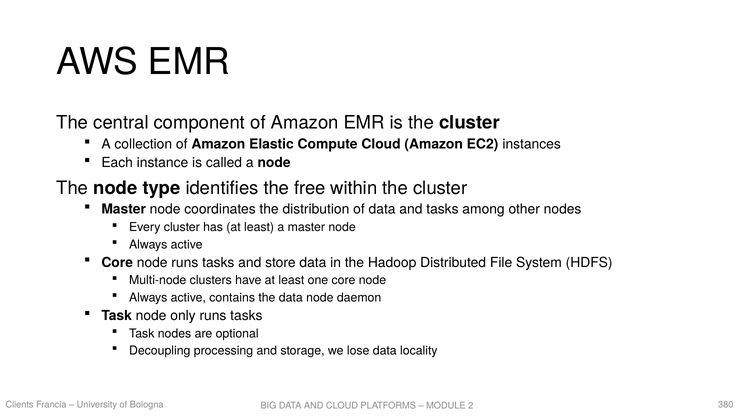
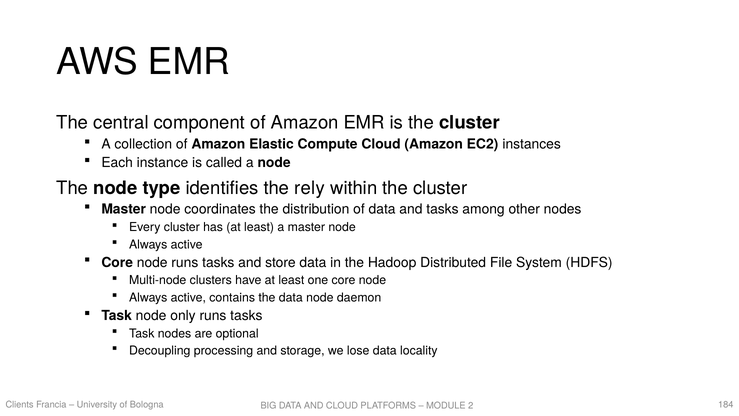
free: free -> rely (310, 188)
380: 380 -> 184 (726, 404)
